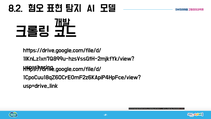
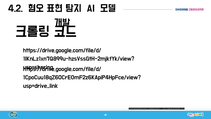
8.2: 8.2 -> 4.2 (16, 8)
